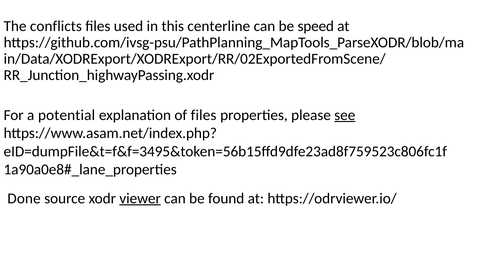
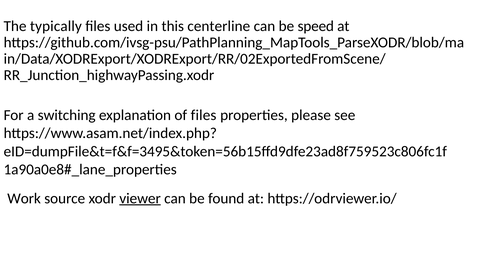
conflicts: conflicts -> typically (56, 26)
potential: potential -> switching (67, 115)
see underline: present -> none (345, 115)
Done: Done -> Work (24, 199)
